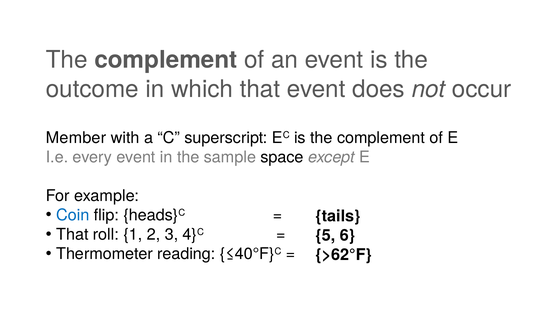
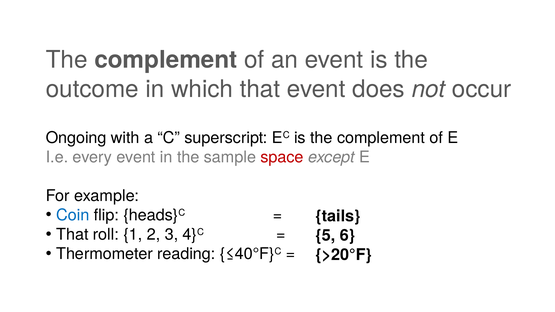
Member: Member -> Ongoing (76, 138)
space colour: black -> red (282, 157)
>62°F: >62°F -> >20°F (344, 255)
